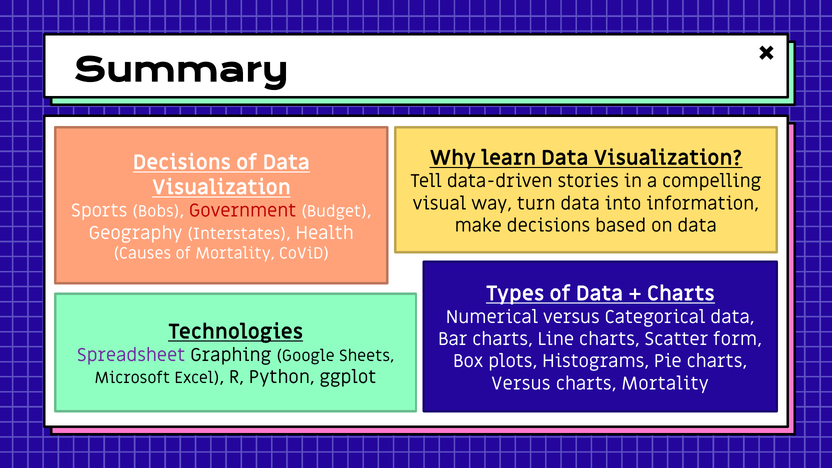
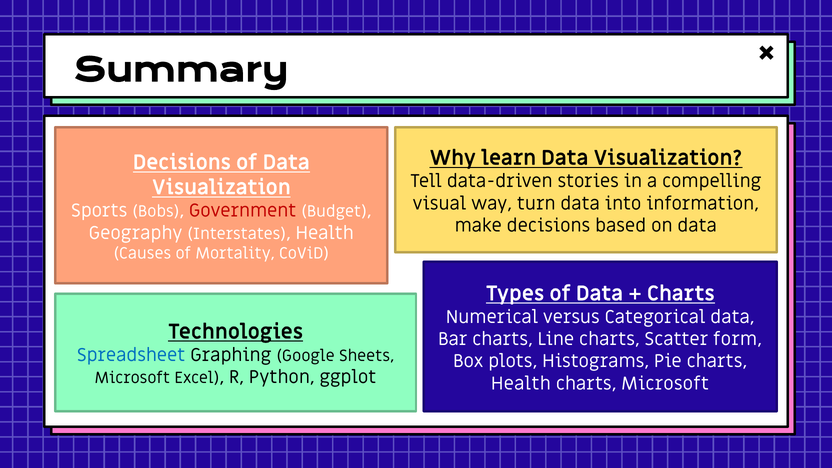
Spreadsheet colour: purple -> blue (131, 355)
Versus: Versus -> Health (521, 383)
charts Mortality: Mortality -> Microsoft (665, 383)
